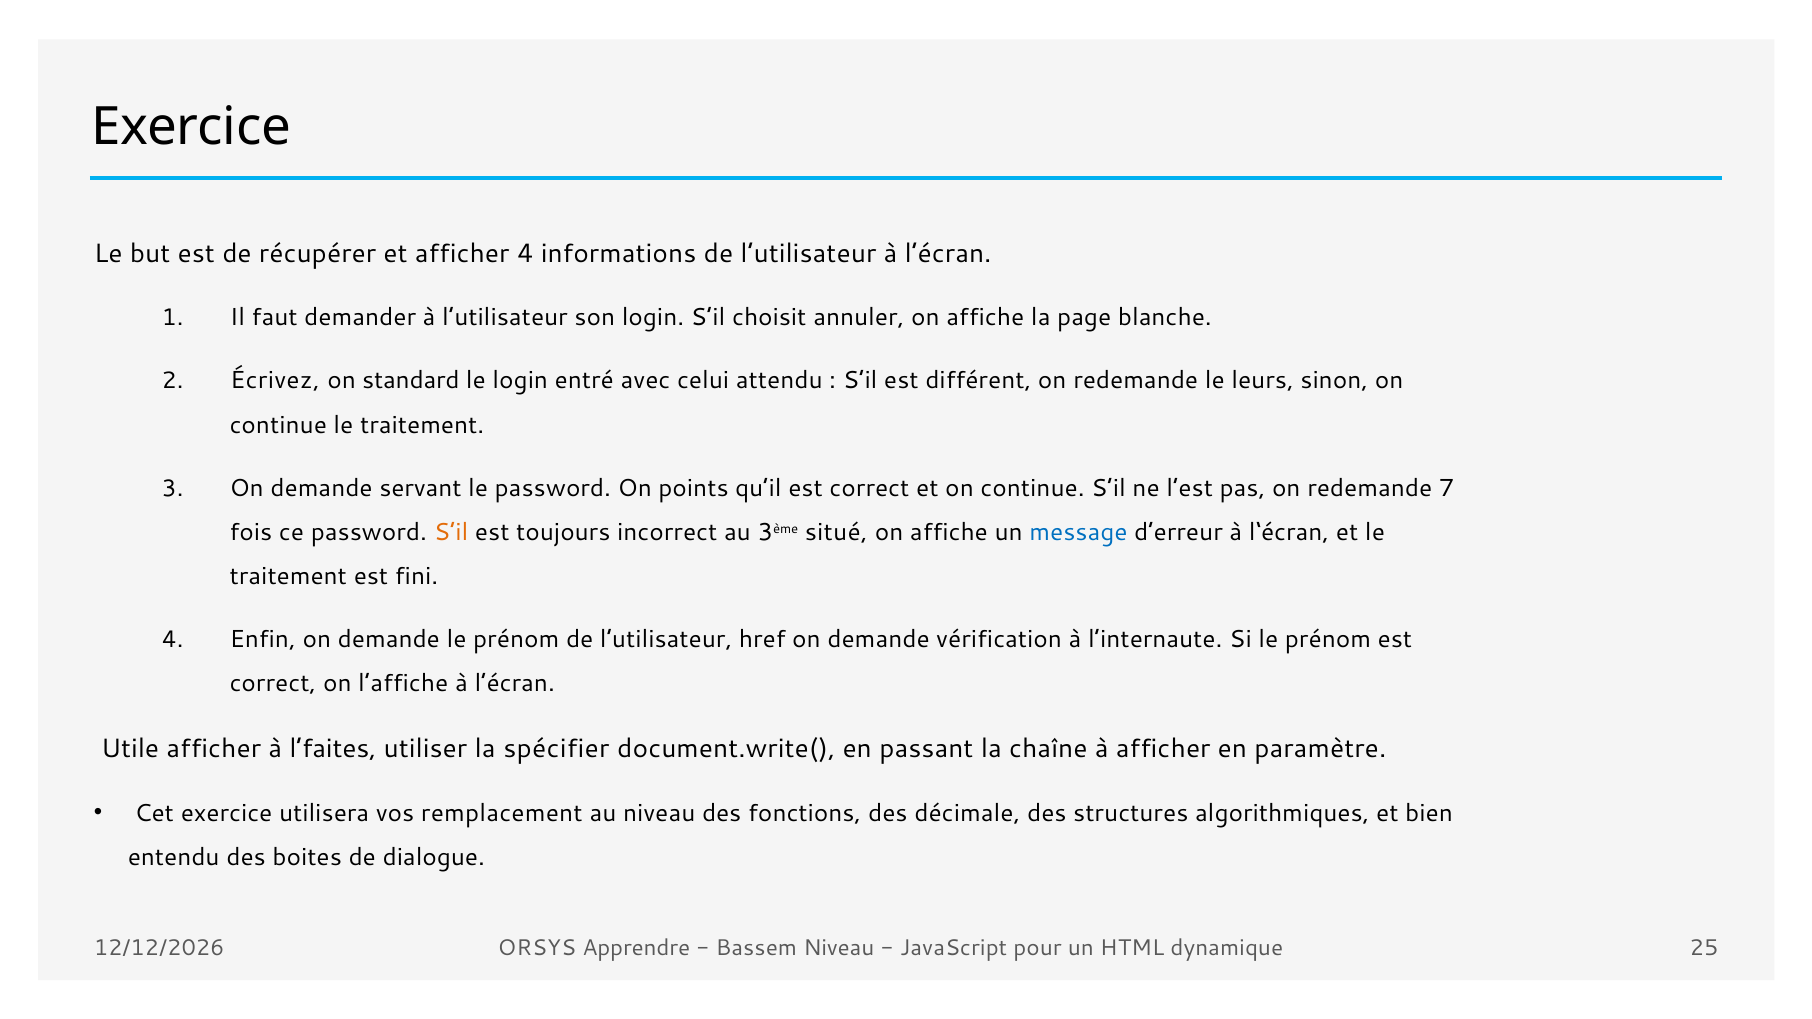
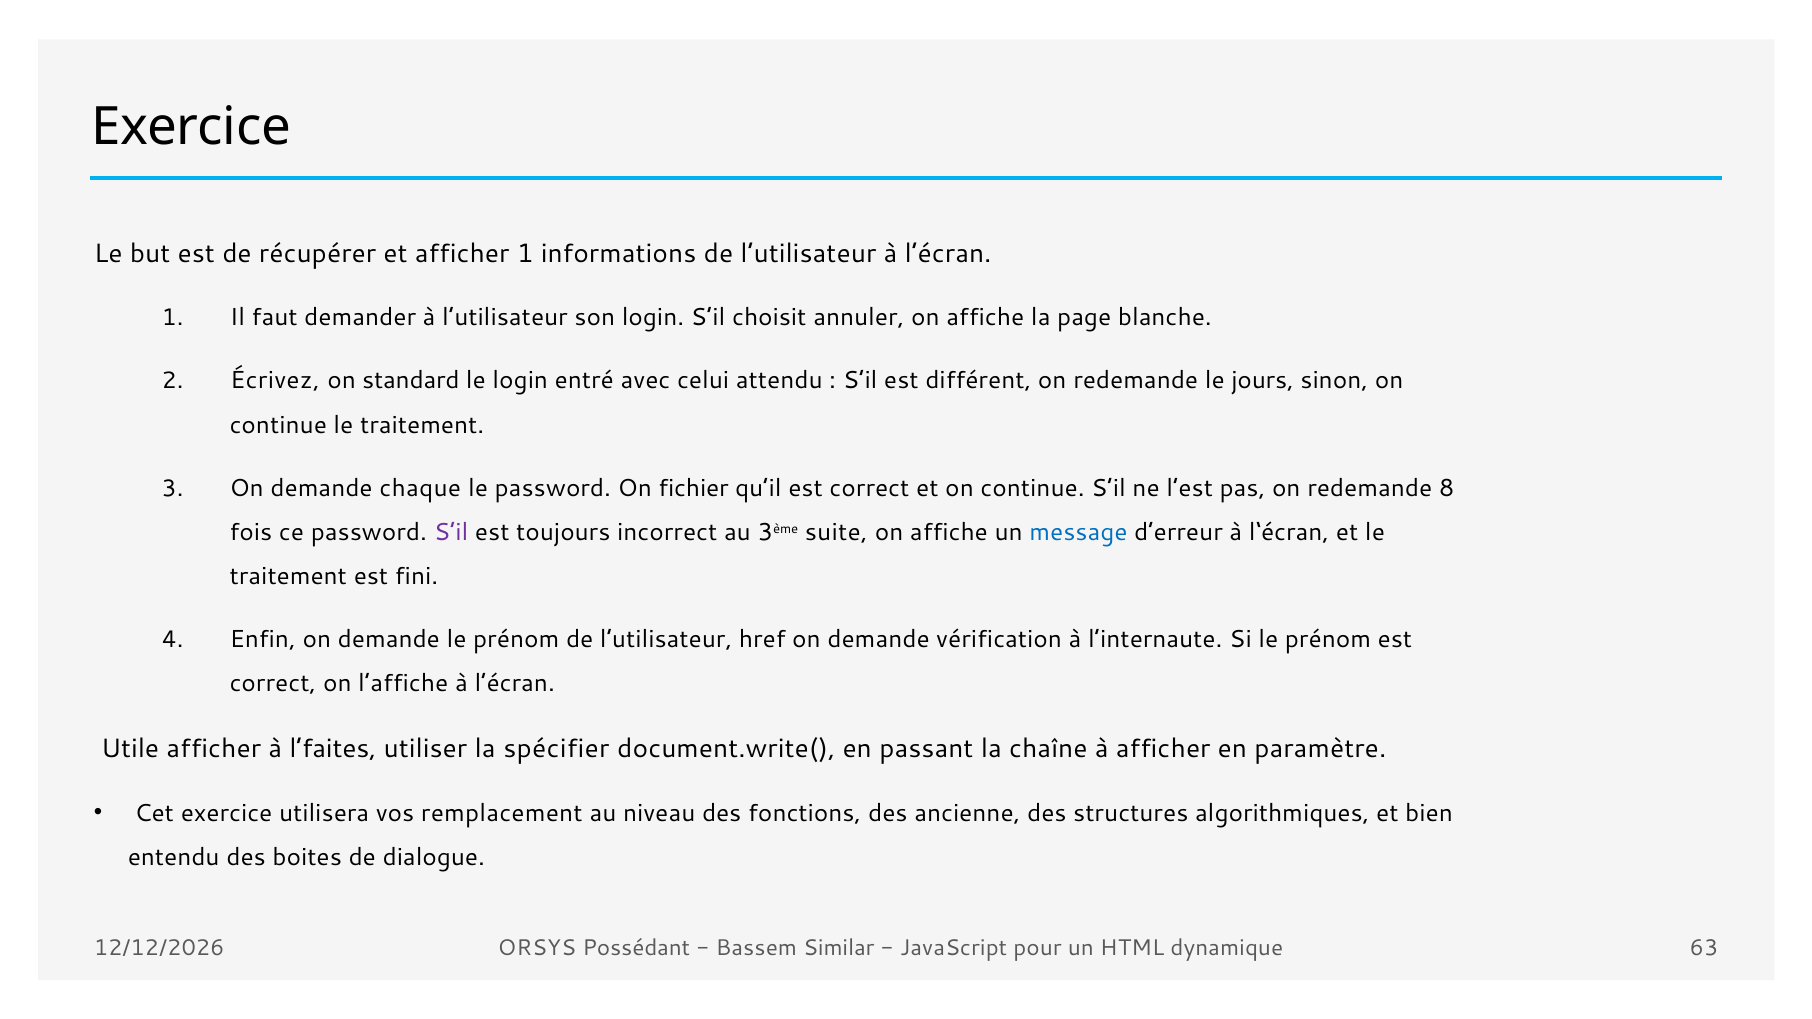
afficher 4: 4 -> 1 (525, 254)
leurs: leurs -> jours (1263, 381)
servant: servant -> chaque (420, 488)
points: points -> fichier (694, 488)
7: 7 -> 8 (1447, 488)
S’il colour: orange -> purple (451, 532)
situé: situé -> suite (836, 532)
décimale: décimale -> ancienne (967, 813)
Apprendre: Apprendre -> Possédant (636, 948)
Bassem Niveau: Niveau -> Similar (839, 948)
25: 25 -> 63 (1704, 948)
